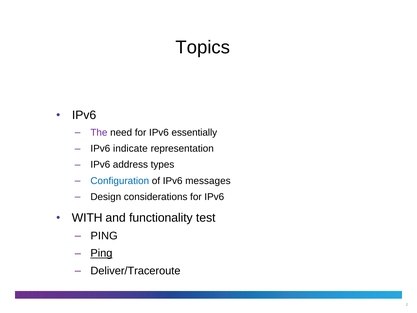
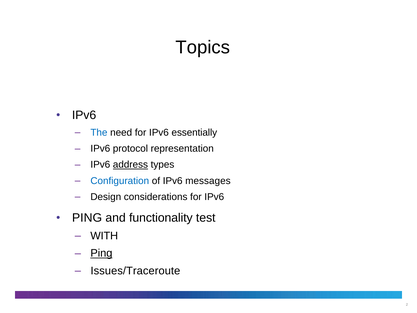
The colour: purple -> blue (99, 132)
indicate: indicate -> protocol (130, 148)
address underline: none -> present (130, 165)
WITH: WITH -> PING (87, 218)
PING: PING -> WITH (104, 236)
Deliver/Traceroute: Deliver/Traceroute -> Issues/Traceroute (135, 271)
